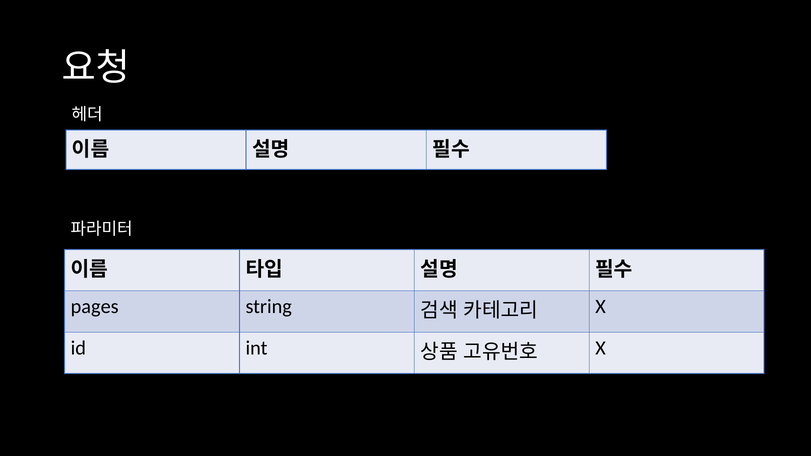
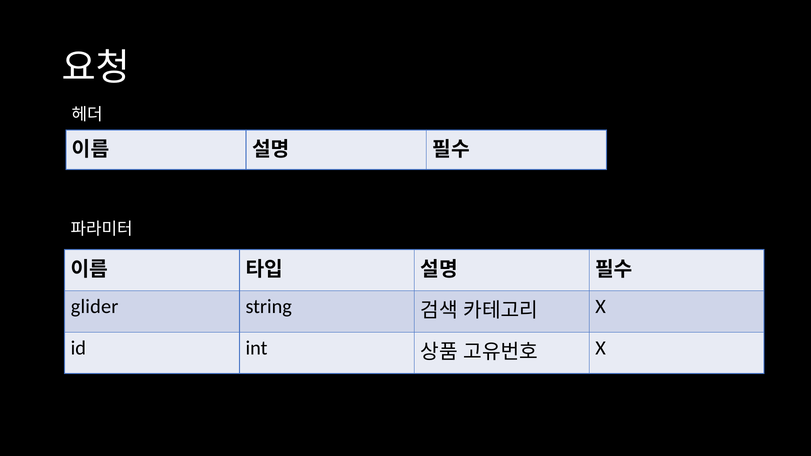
pages: pages -> glider (95, 307)
